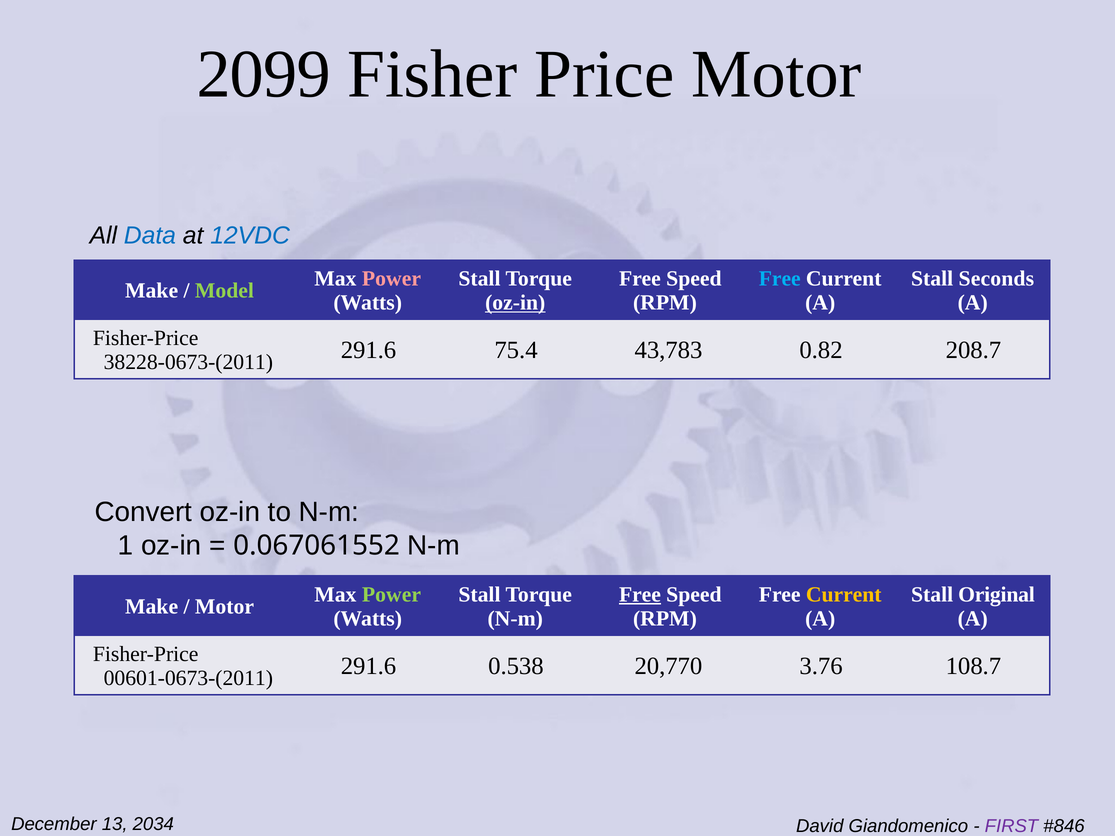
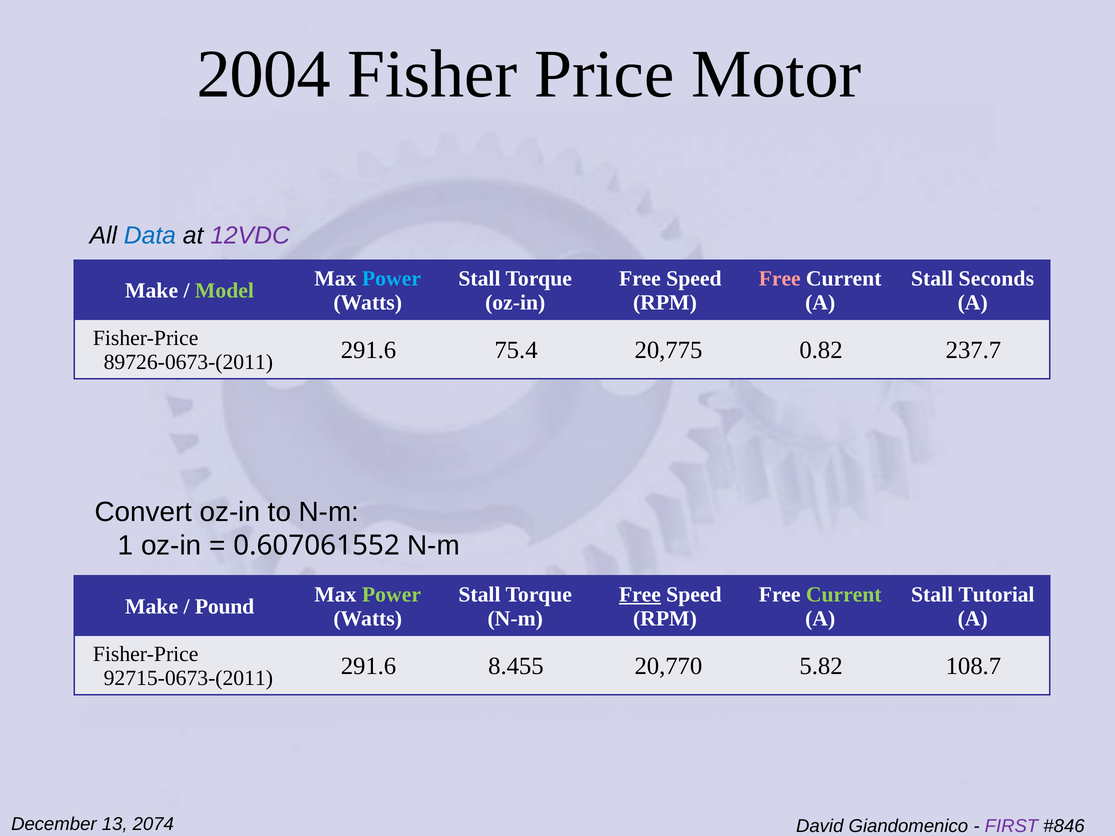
2099: 2099 -> 2004 (264, 74)
12VDC colour: blue -> purple (250, 236)
Power colour: pink -> light blue (391, 279)
Free colour: light blue -> pink (780, 279)
oz-in underline: present -> none (515, 303)
38228-0673-(2011: 38228-0673-(2011 -> 89726-0673-(2011 (188, 362)
43,783: 43,783 -> 20,775 (668, 350)
208.7: 208.7 -> 237.7 (973, 350)
0.067061552: 0.067061552 -> 0.607061552 (317, 546)
Current colour: yellow -> light green (844, 595)
Original: Original -> Tutorial (996, 595)
Motor: Motor -> Pound (225, 607)
00601-0673-(2011: 00601-0673-(2011 -> 92715-0673-(2011 (188, 678)
0.538: 0.538 -> 8.455 (516, 666)
3.76: 3.76 -> 5.82 (821, 666)
2034: 2034 -> 2074 (153, 824)
